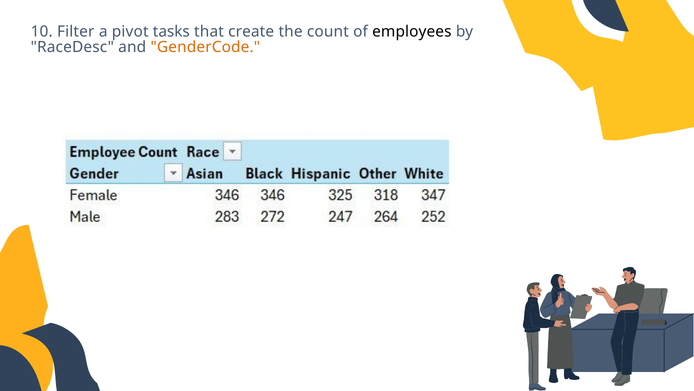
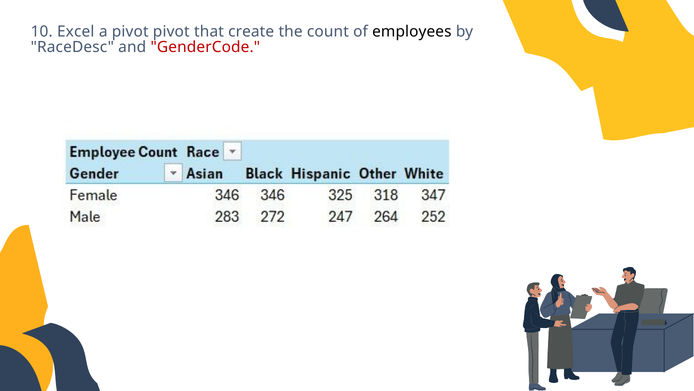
Filter: Filter -> Excel (76, 32)
pivot tasks: tasks -> pivot (171, 32)
GenderCode colour: orange -> red (205, 47)
